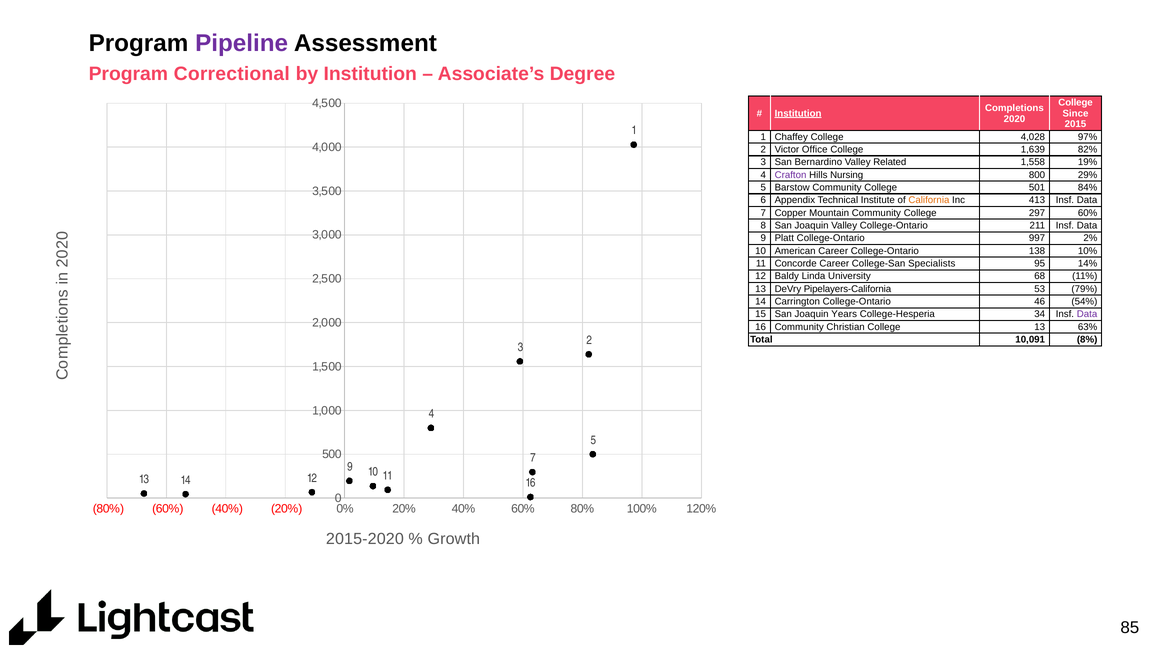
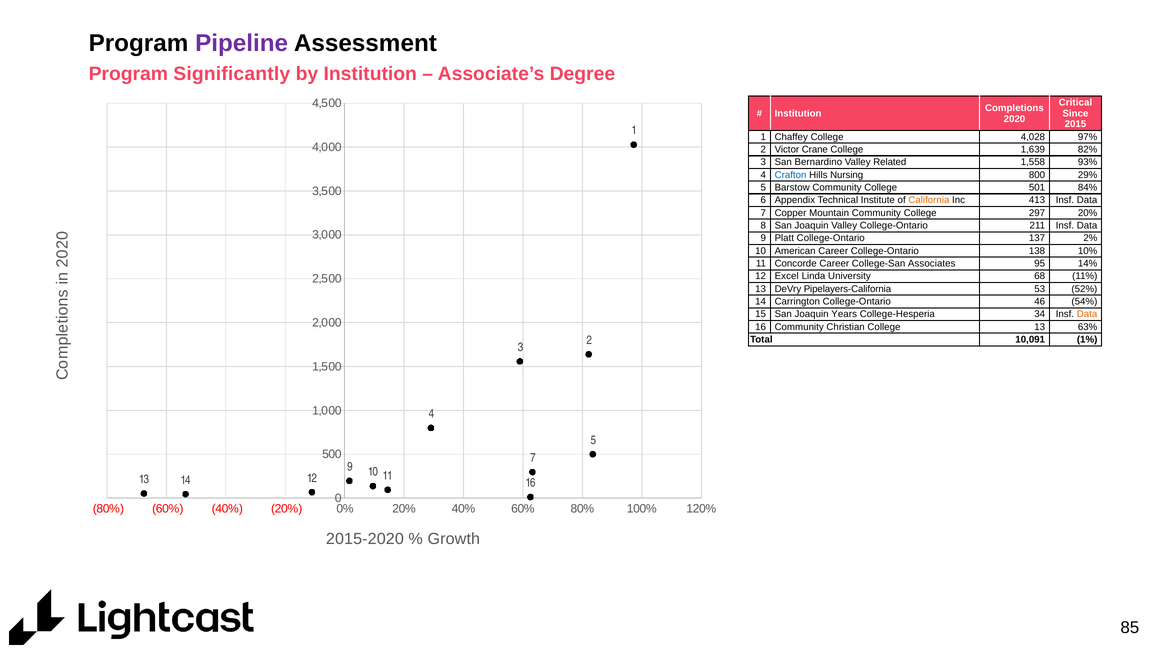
Correctional: Correctional -> Significantly (232, 74)
College: College -> Critical (1075, 102)
Institution underline: present -> none (798, 113)
Office: Office -> Crane (815, 150)
19%: 19% -> 93% (1088, 162)
Crafton colour: purple -> blue (791, 175)
297 60%: 60% -> 20% (1088, 213)
997: 997 -> 137 (1037, 238)
Specialists: Specialists -> Associates (932, 264)
Baldy: Baldy -> Excel (787, 276)
79%: 79% -> 52% (1084, 289)
Data colour: purple -> orange (1087, 314)
8%: 8% -> 1% (1087, 340)
